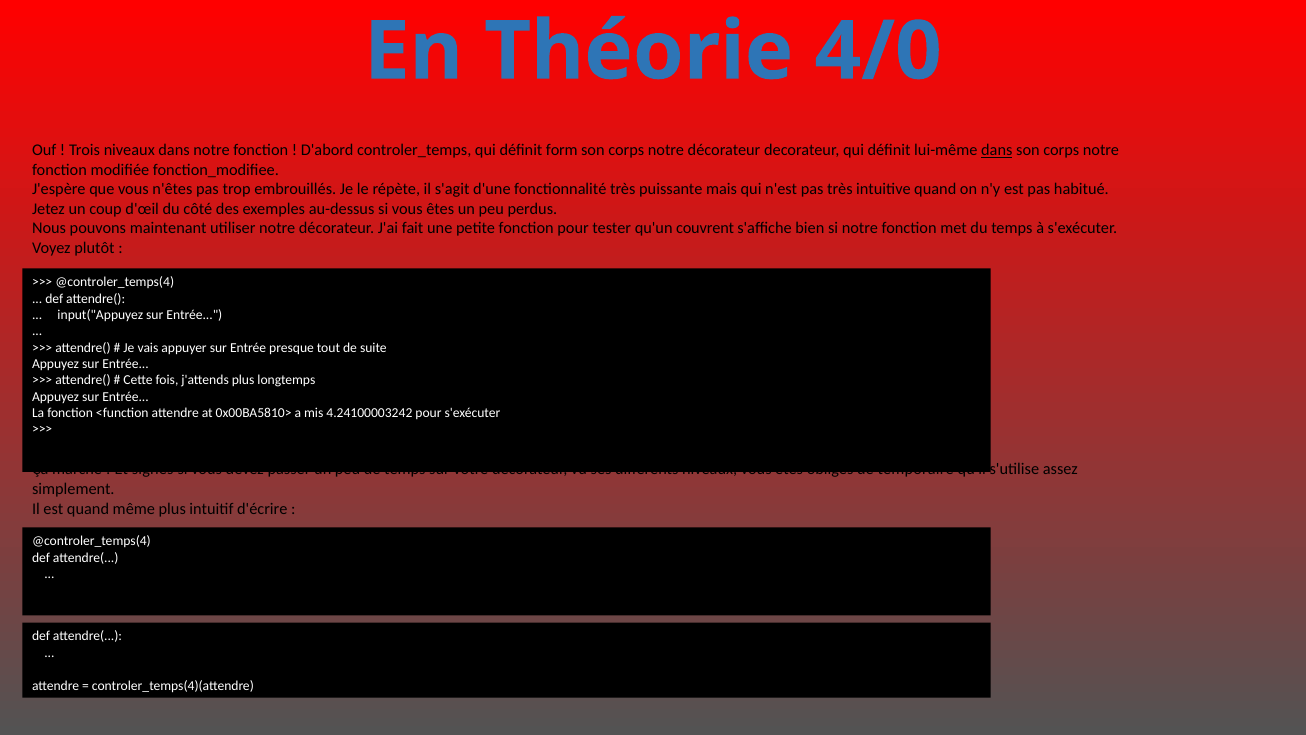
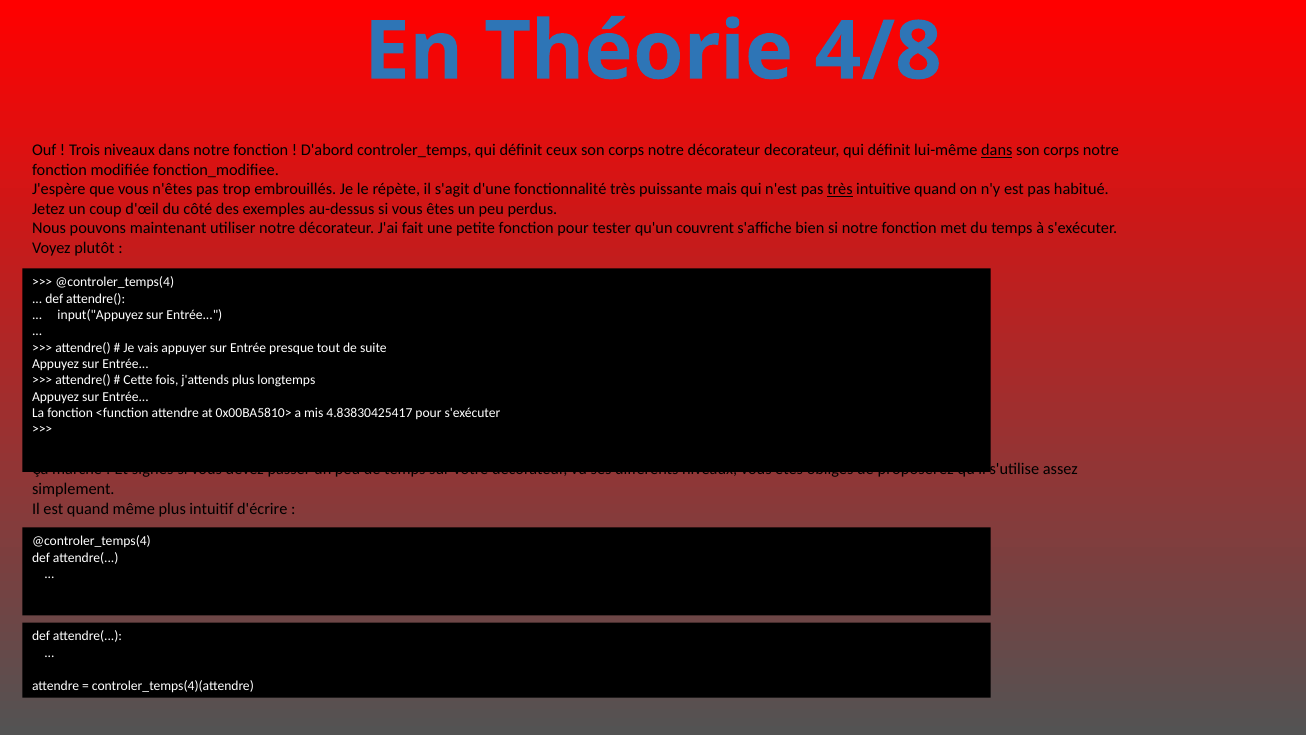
4/0: 4/0 -> 4/8 (878, 52)
form: form -> ceux (562, 150)
très underline: none -> present (840, 189)
4.24100003242: 4.24100003242 -> 4.83830425417 (369, 413)
temporaire: temporaire -> proposerez (916, 469)
